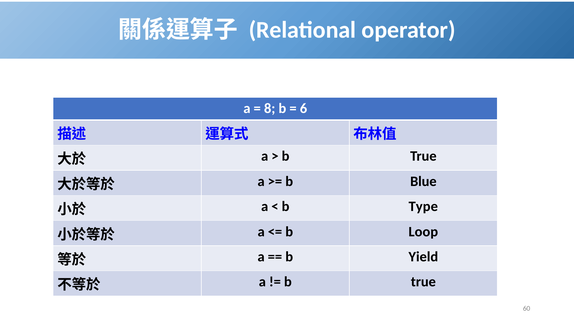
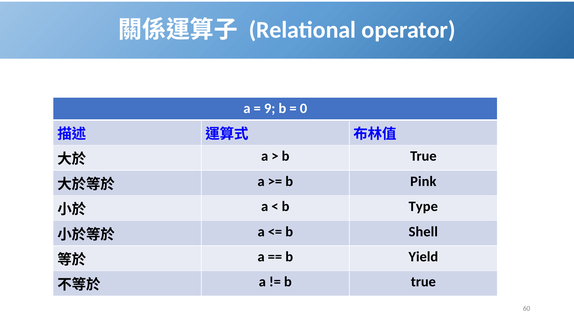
8: 8 -> 9 (270, 108)
6: 6 -> 0 (303, 108)
Blue: Blue -> Pink (423, 181)
Loop: Loop -> Shell (423, 232)
